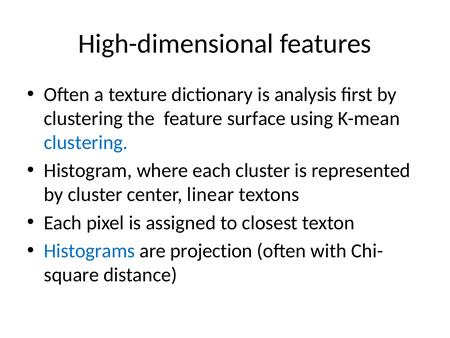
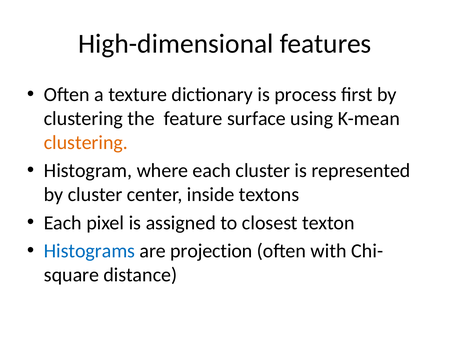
analysis: analysis -> process (305, 94)
clustering colour: blue -> orange (86, 142)
linear: linear -> inside (211, 194)
